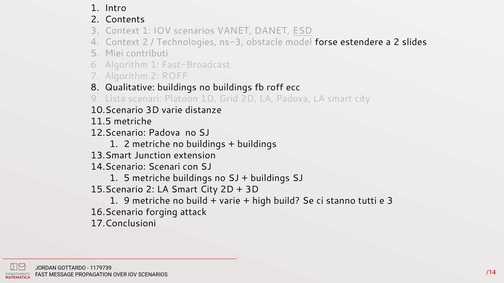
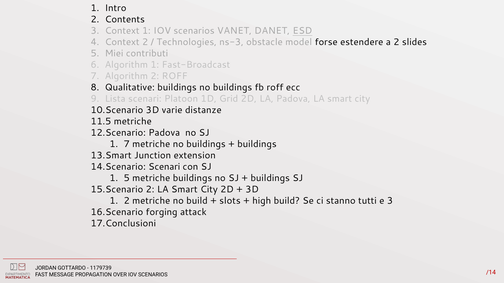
1 2: 2 -> 7 (127, 144)
1 9: 9 -> 2 (127, 201)
varie: varie -> slots (230, 201)
